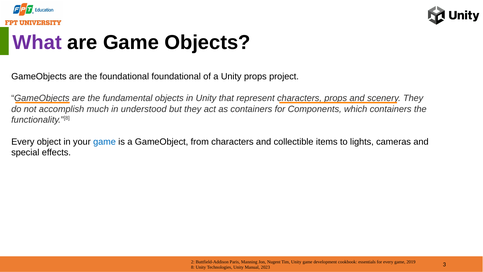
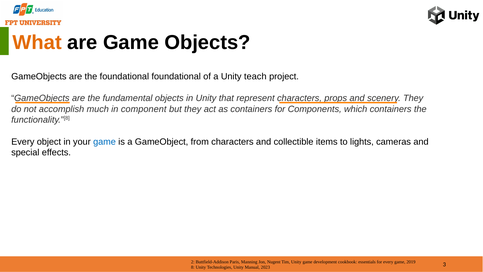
What colour: purple -> orange (37, 42)
Unity props: props -> teach (255, 76)
understood: understood -> component (144, 109)
